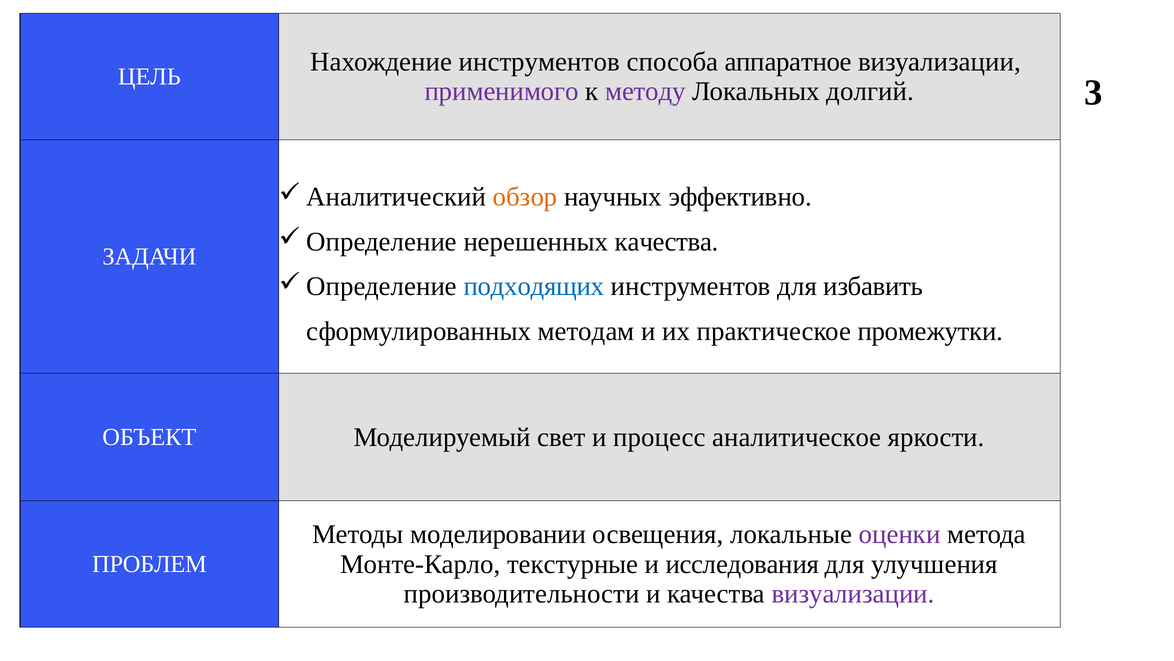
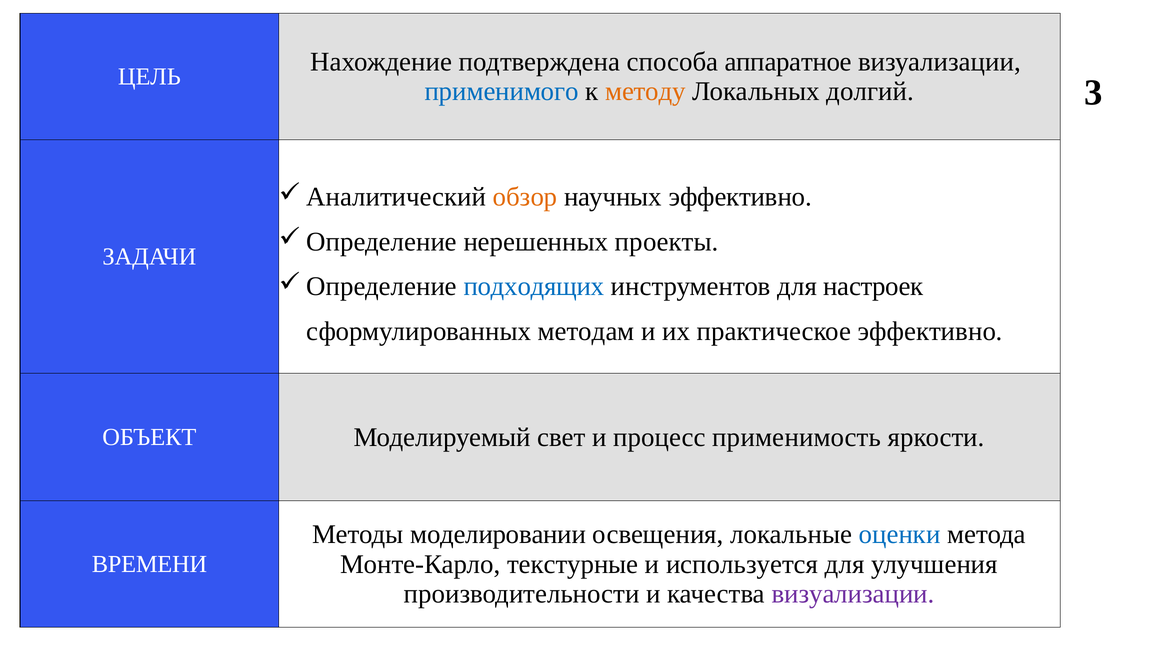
Нахождение инструментов: инструментов -> подтверждена (539, 62)
применимого colour: purple -> blue (502, 92)
методу colour: purple -> orange (645, 92)
нерешенных качества: качества -> проекты (667, 242)
избавить: избавить -> настроек (873, 286)
практическое промежутки: промежутки -> эффективно (930, 331)
аналитическое: аналитическое -> применимость (797, 437)
оценки colour: purple -> blue (900, 534)
исследования: исследования -> используется (742, 564)
ПРОБЛЕМ: ПРОБЛЕМ -> ВРЕМЕНИ (149, 564)
